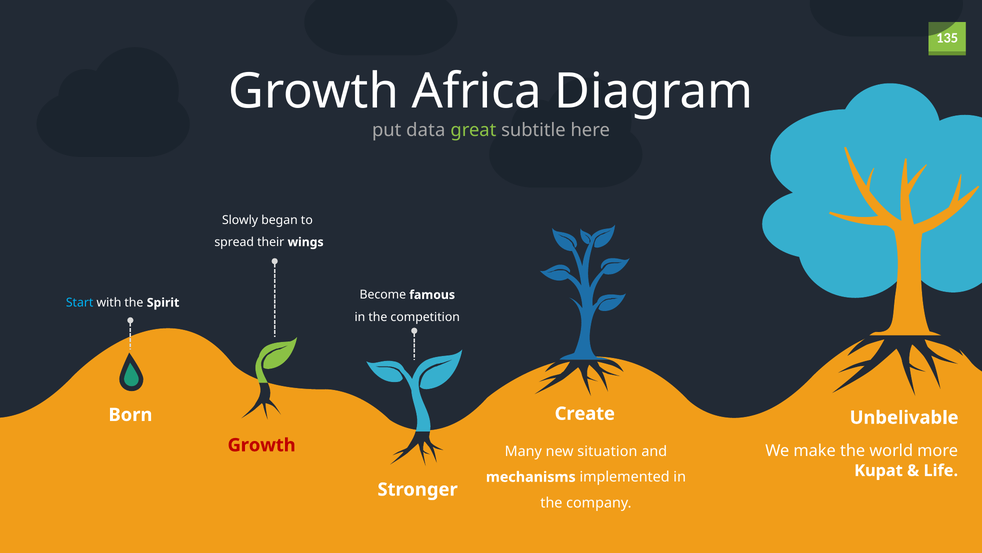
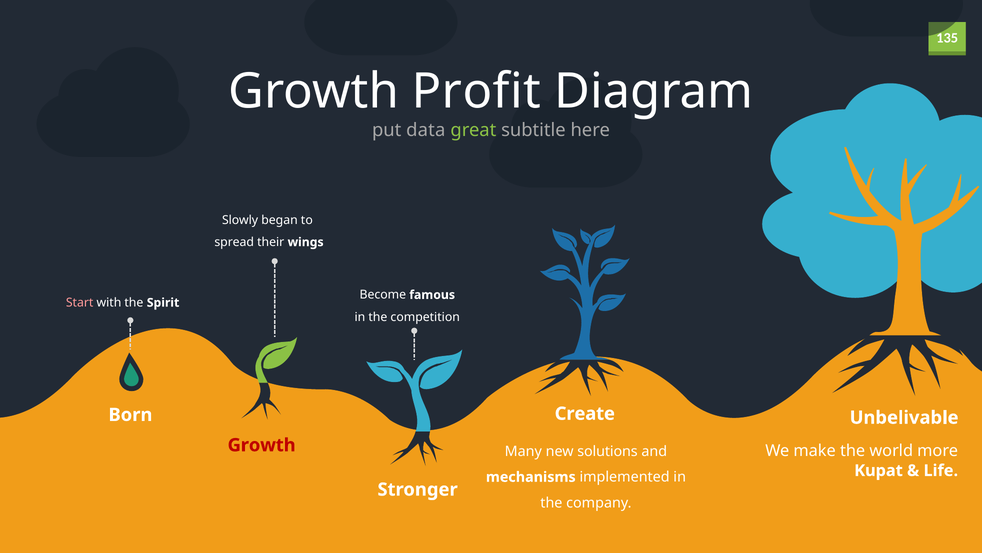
Africa: Africa -> Profit (476, 91)
Start colour: light blue -> pink (80, 302)
situation: situation -> solutions (608, 451)
